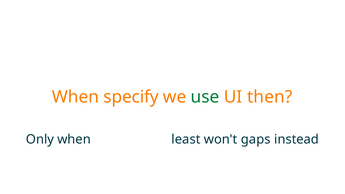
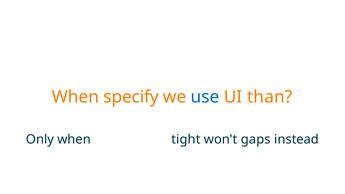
use colour: green -> blue (205, 97)
then: then -> than (270, 97)
least: least -> tight (186, 139)
